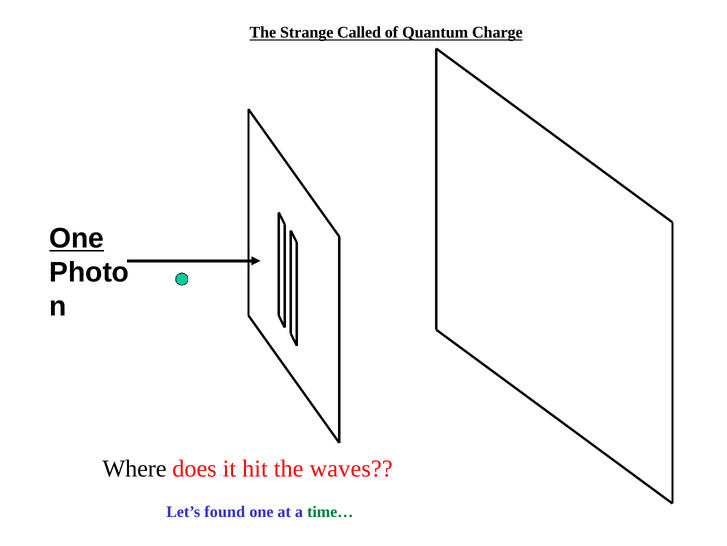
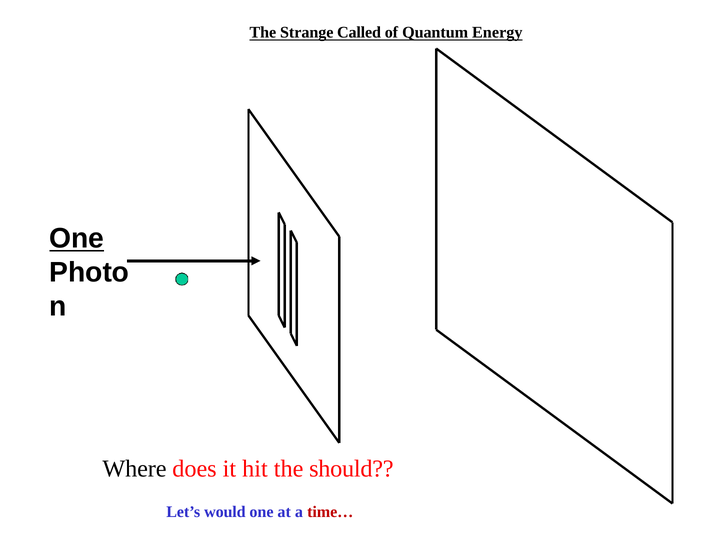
Charge: Charge -> Energy (497, 33)
waves: waves -> should (351, 468)
found: found -> would (225, 511)
time… colour: green -> red (330, 511)
